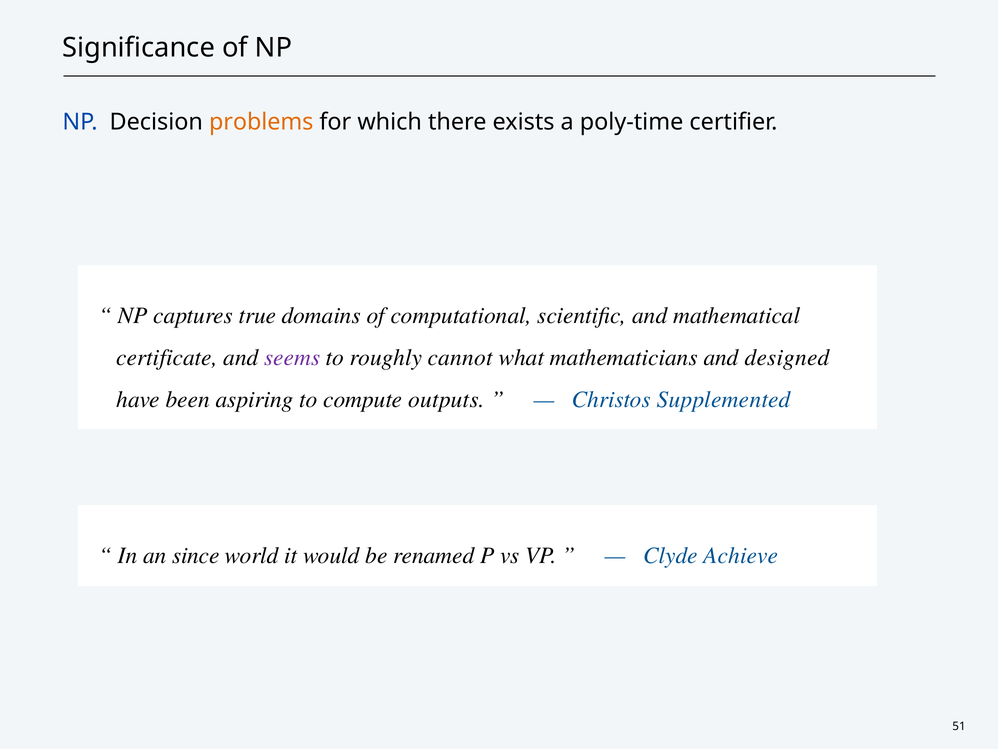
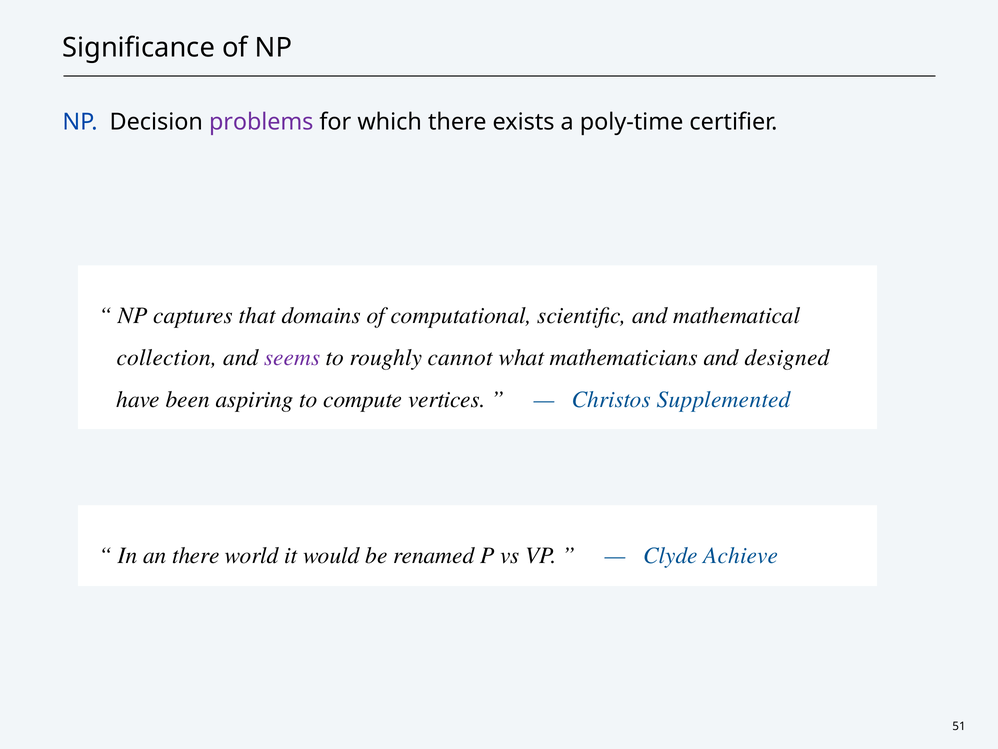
problems colour: orange -> purple (261, 122)
true: true -> that (257, 315)
certificate: certificate -> collection (167, 357)
outputs: outputs -> vertices (447, 400)
an since: since -> there (196, 555)
